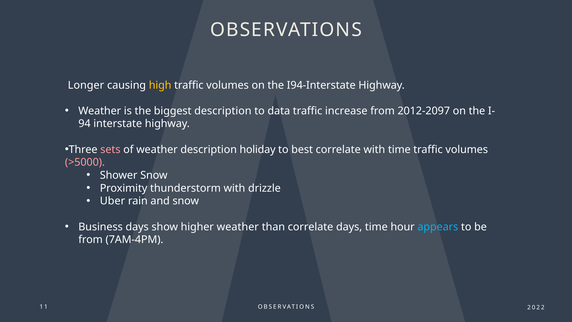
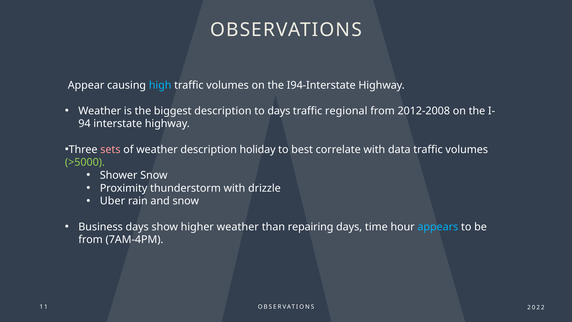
Longer: Longer -> Appear (86, 85)
high colour: yellow -> light blue (160, 85)
to data: data -> days (279, 111)
increase: increase -> regional (346, 111)
2012-2097: 2012-2097 -> 2012-2008 (424, 111)
with time: time -> data (399, 149)
>5000 colour: pink -> light green (85, 162)
than correlate: correlate -> repairing (311, 227)
